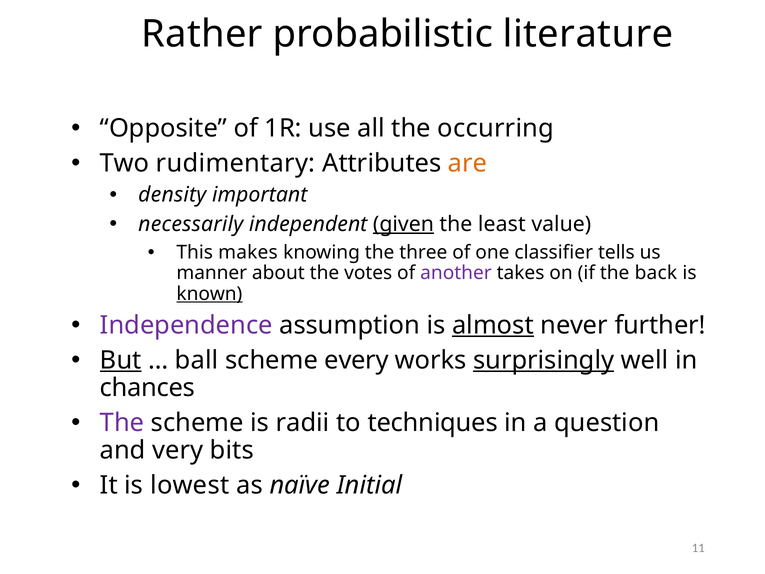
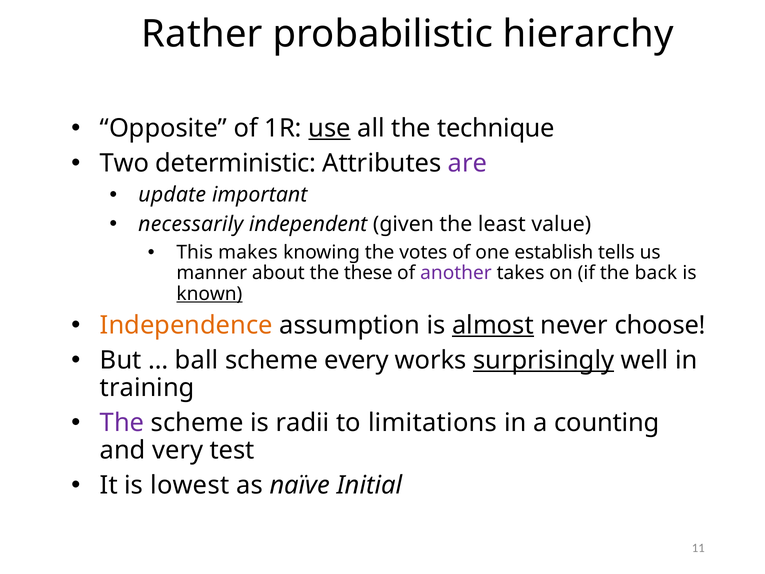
literature: literature -> hierarchy (588, 34)
use underline: none -> present (330, 128)
occurring: occurring -> technique (496, 128)
rudimentary: rudimentary -> deterministic (236, 163)
are colour: orange -> purple (467, 163)
density: density -> update (172, 195)
given underline: present -> none (403, 224)
three: three -> votes (423, 252)
classifier: classifier -> establish (554, 252)
votes: votes -> these (368, 273)
Independence colour: purple -> orange (186, 325)
further: further -> choose (660, 325)
But underline: present -> none (121, 360)
chances: chances -> training (147, 388)
techniques: techniques -> limitations (433, 423)
question: question -> counting (607, 423)
bits: bits -> test (232, 450)
